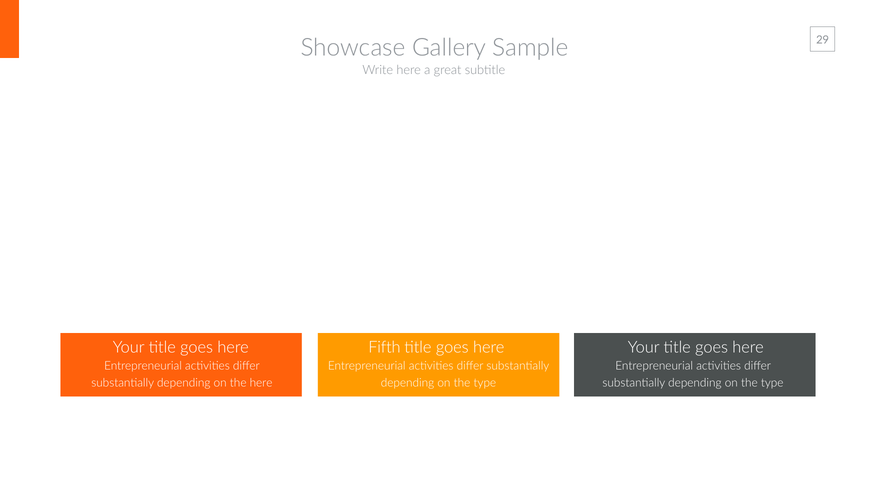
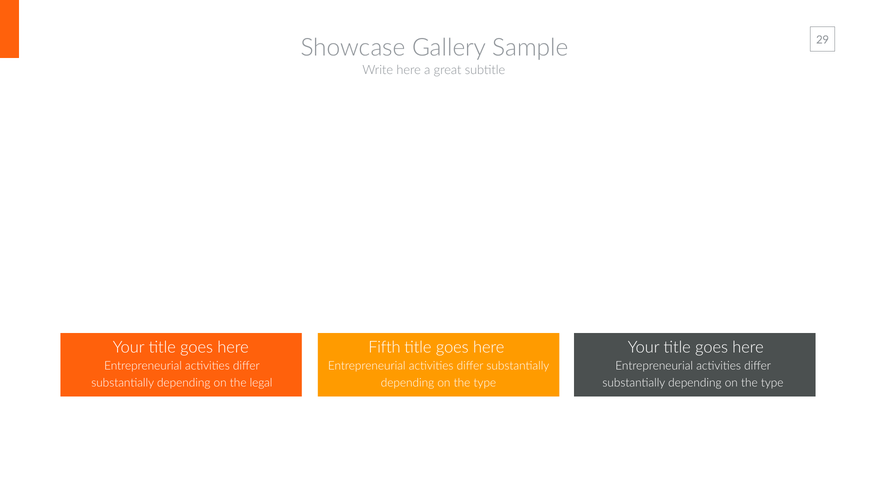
the here: here -> legal (261, 383)
